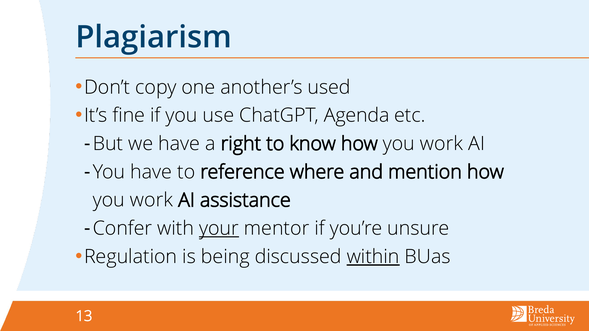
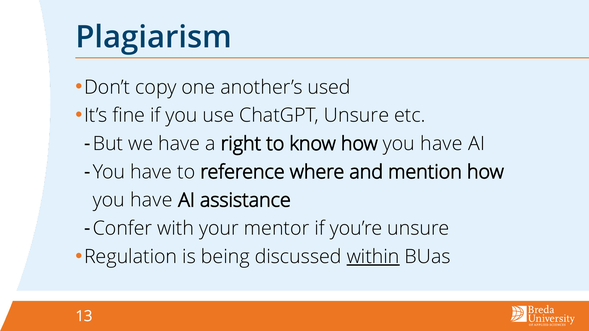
ChatGPT Agenda: Agenda -> Unsure (357, 116)
know how you work: work -> have (441, 144)
work: work -> have (151, 200)
your underline: present -> none (219, 229)
